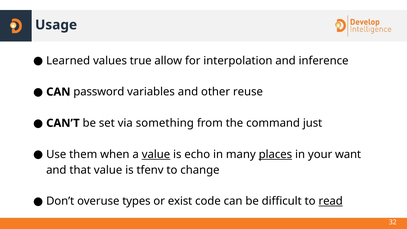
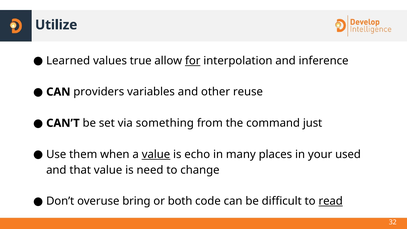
Usage: Usage -> Utilize (56, 25)
for underline: none -> present (193, 61)
password: password -> providers (99, 92)
places underline: present -> none (275, 154)
want: want -> used (348, 154)
tfenv: tfenv -> need (150, 170)
types: types -> bring (136, 201)
exist: exist -> both (180, 201)
